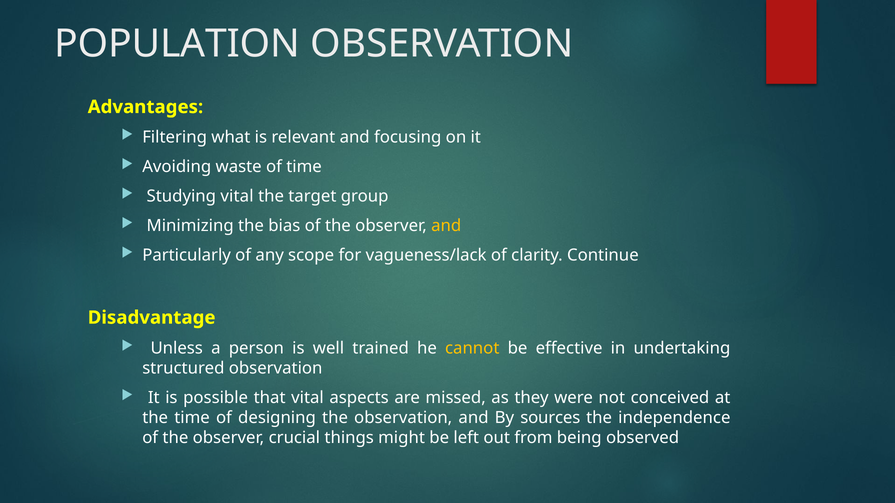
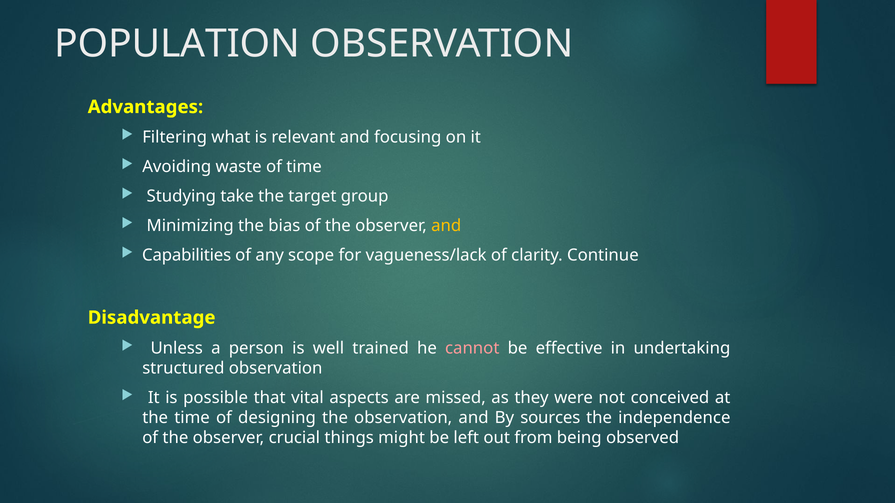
Studying vital: vital -> take (237, 196)
Particularly: Particularly -> Capabilities (187, 255)
cannot colour: yellow -> pink (472, 348)
